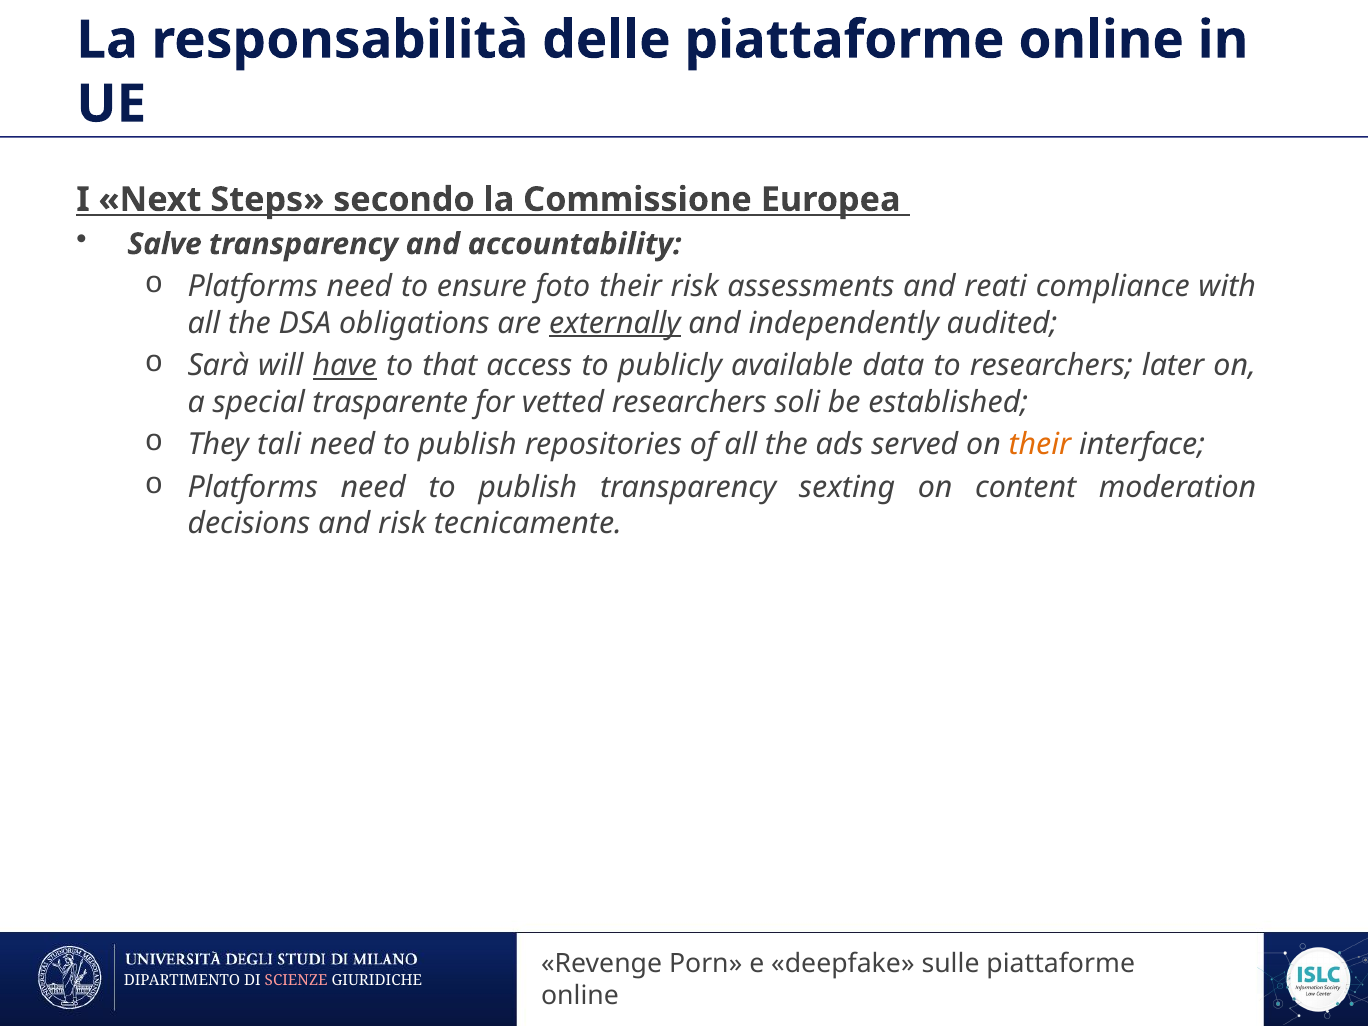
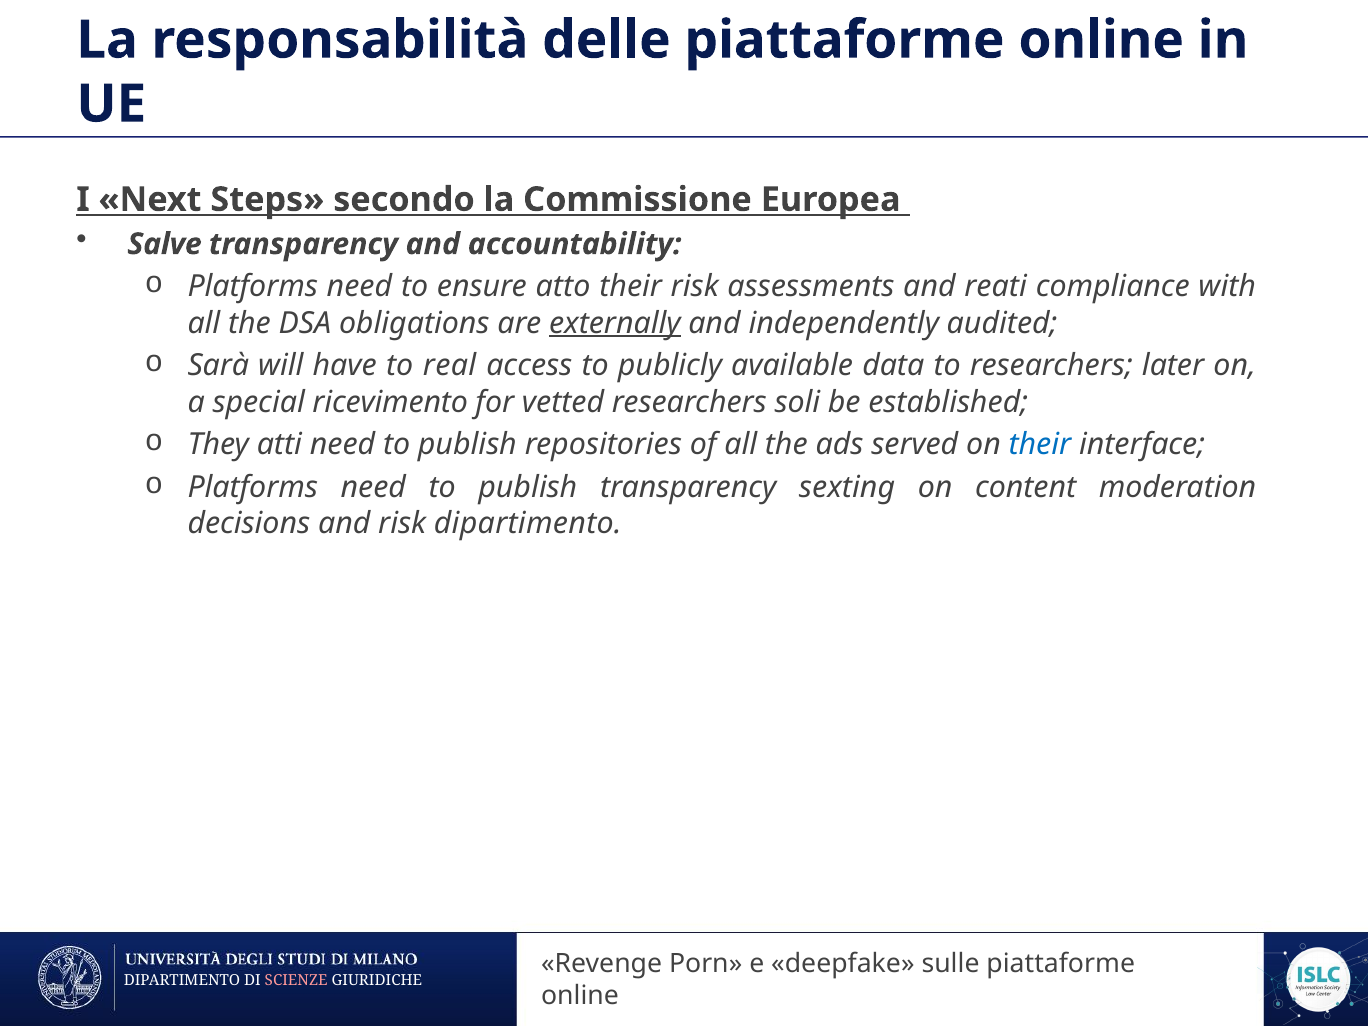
foto: foto -> atto (563, 287)
have underline: present -> none (345, 366)
that: that -> real (450, 366)
trasparente: trasparente -> ricevimento (390, 402)
tali: tali -> atti (279, 445)
their colour: orange -> blue (1040, 445)
risk tecnicamente: tecnicamente -> dipartimento (528, 524)
